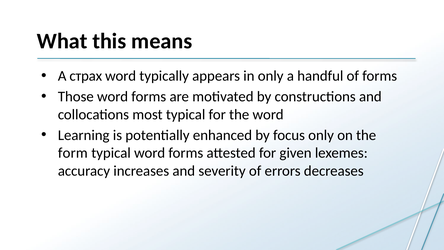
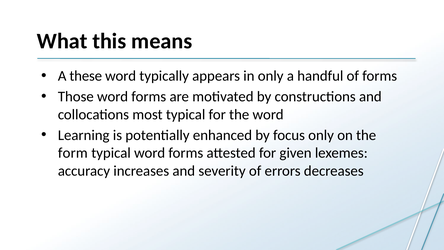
страх: страх -> these (86, 76)
